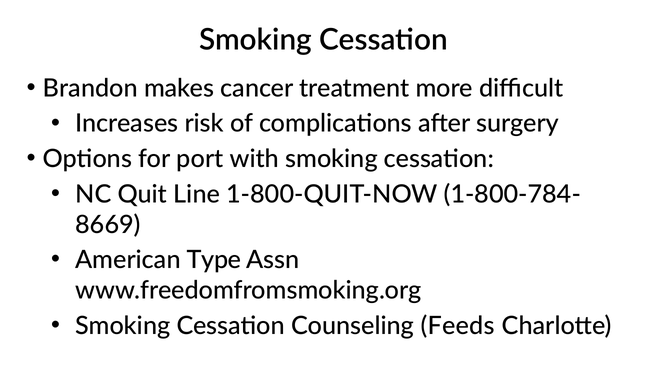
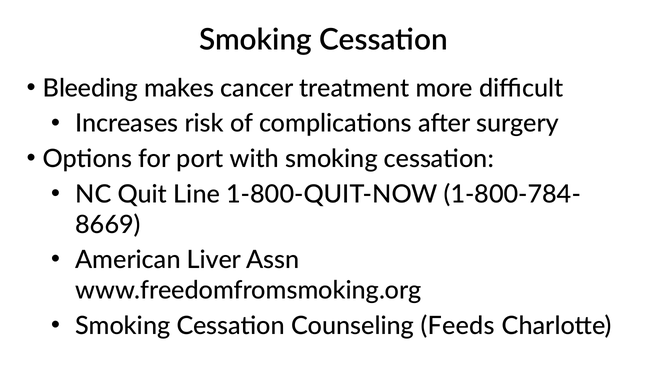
Brandon: Brandon -> Bleeding (90, 88)
Type: Type -> Liver (214, 260)
